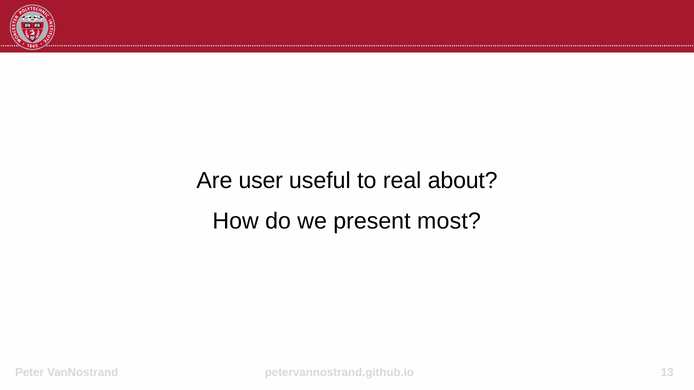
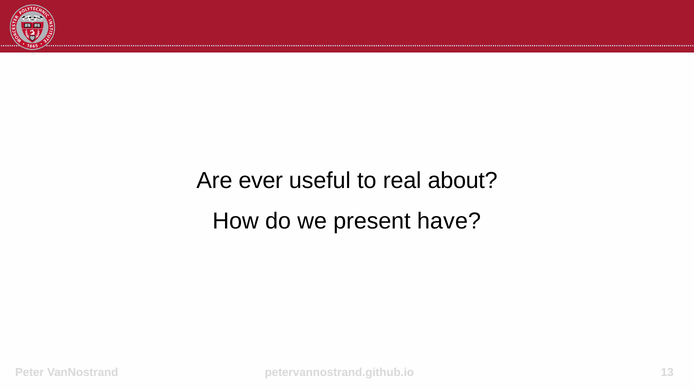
user: user -> ever (261, 181)
most: most -> have (449, 221)
